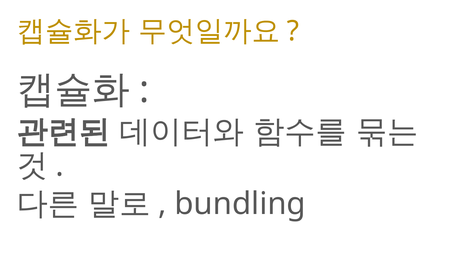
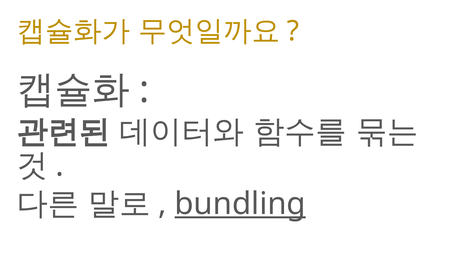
bundling underline: none -> present (240, 204)
